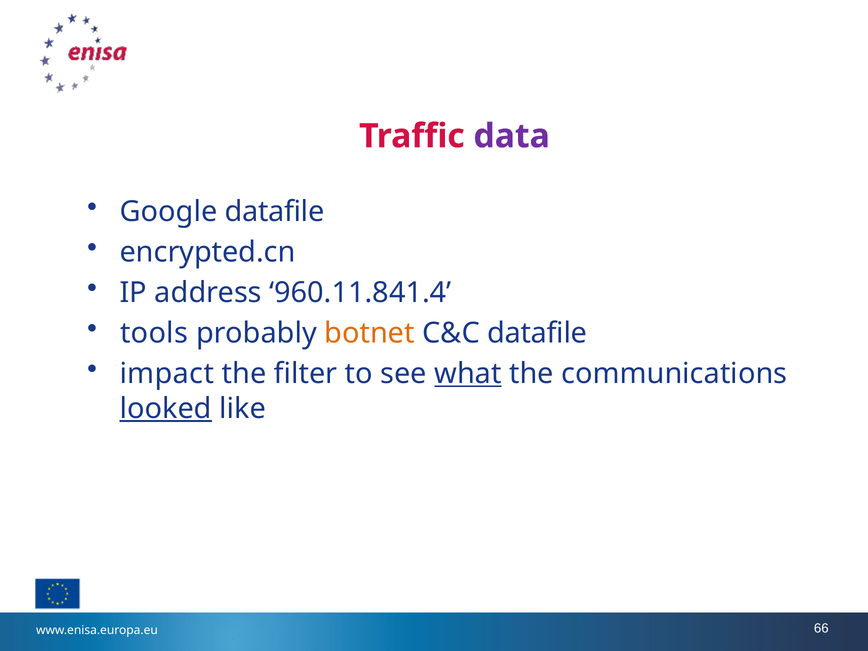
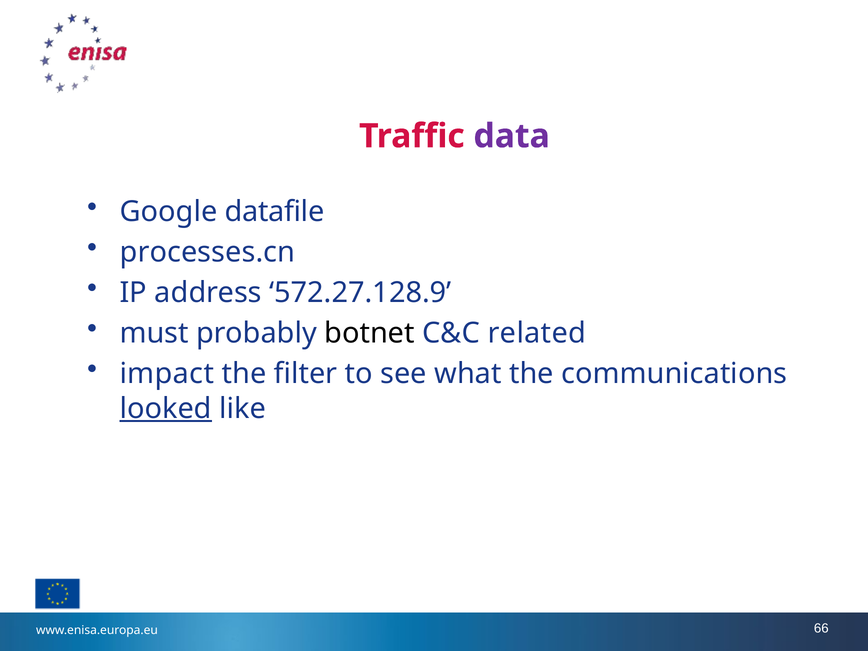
encrypted.cn: encrypted.cn -> processes.cn (207, 252)
960.11.841.4: 960.11.841.4 -> 572.27.128.9 (360, 293)
tools: tools -> must (154, 333)
botnet colour: orange -> black (369, 333)
C&C datafile: datafile -> related (537, 333)
what underline: present -> none (468, 374)
